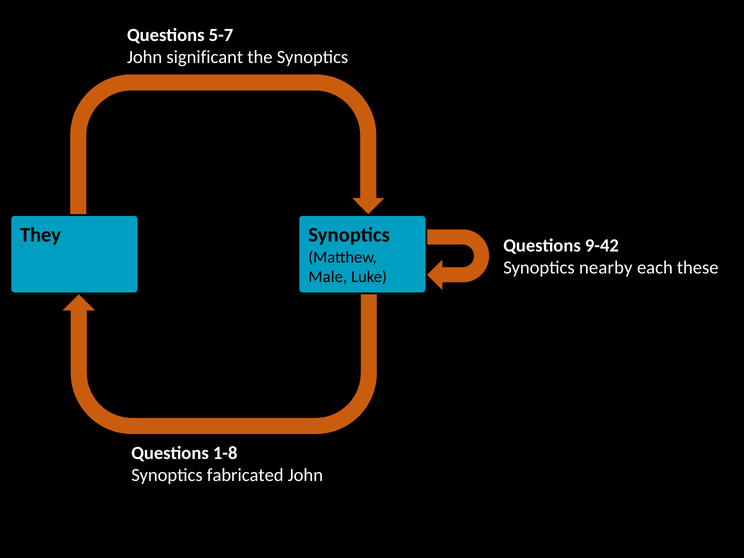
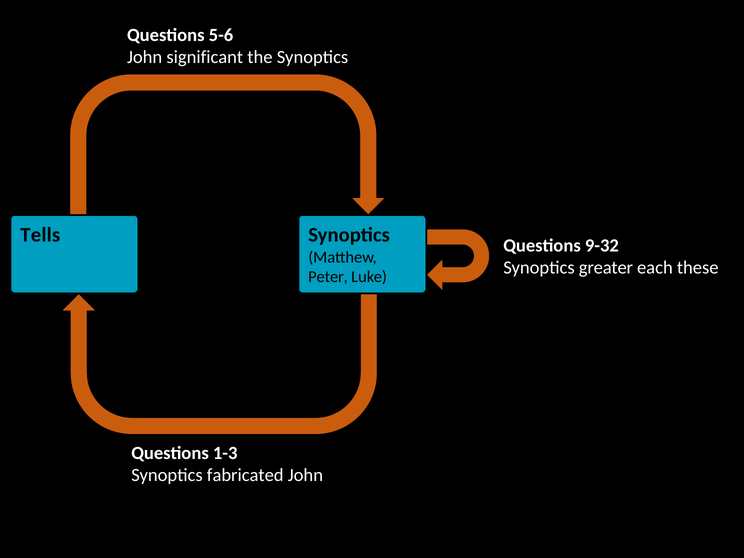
5-7: 5-7 -> 5-6 (221, 35)
They: They -> Tells (40, 235)
9-42: 9-42 -> 9-32 (602, 246)
nearby: nearby -> greater (606, 268)
Male: Male -> Peter (328, 277)
1-8: 1-8 -> 1-3 (225, 453)
